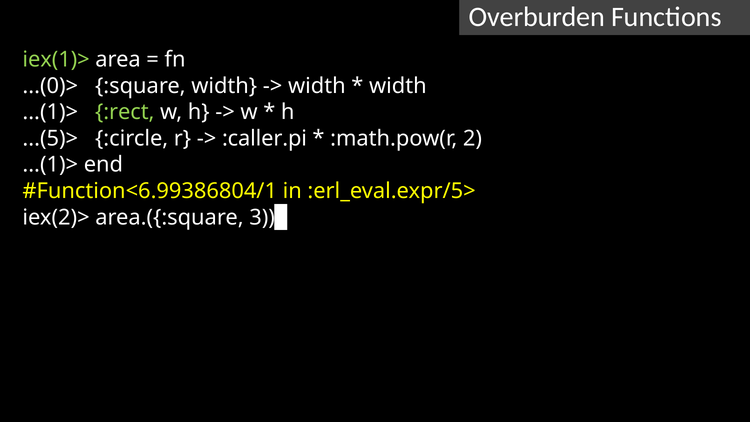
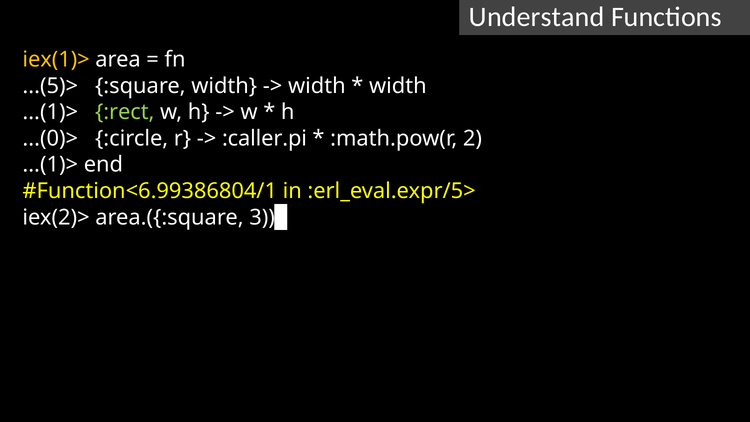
Overburden: Overburden -> Understand (537, 17)
iex(1)> colour: light green -> yellow (56, 60)
...(0)>: ...(0)> -> ...(5)> (50, 86)
...(5)>: ...(5)> -> ...(0)> (50, 138)
